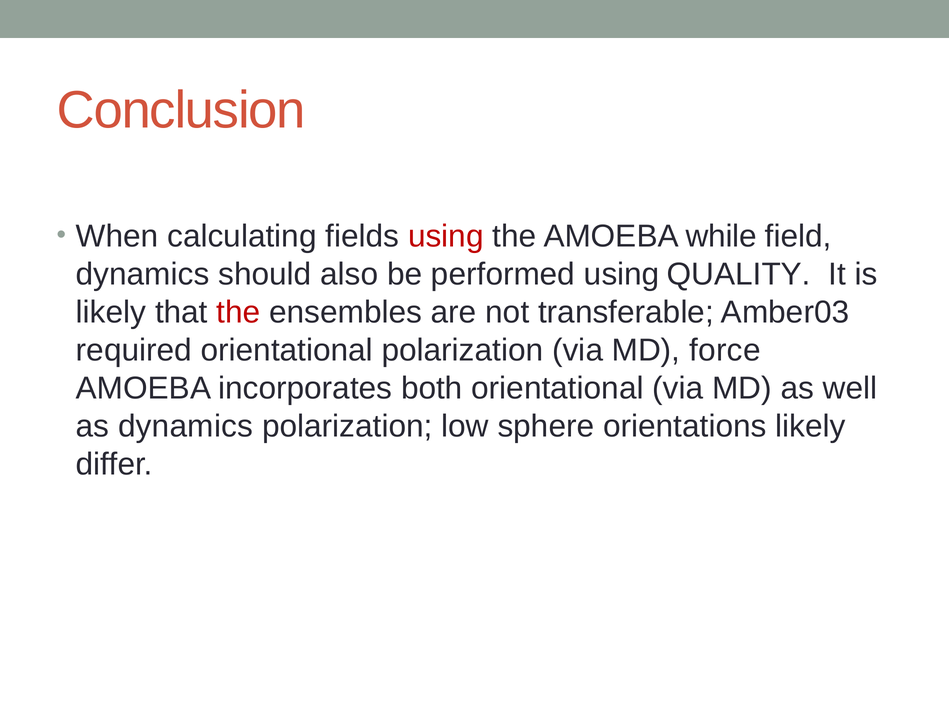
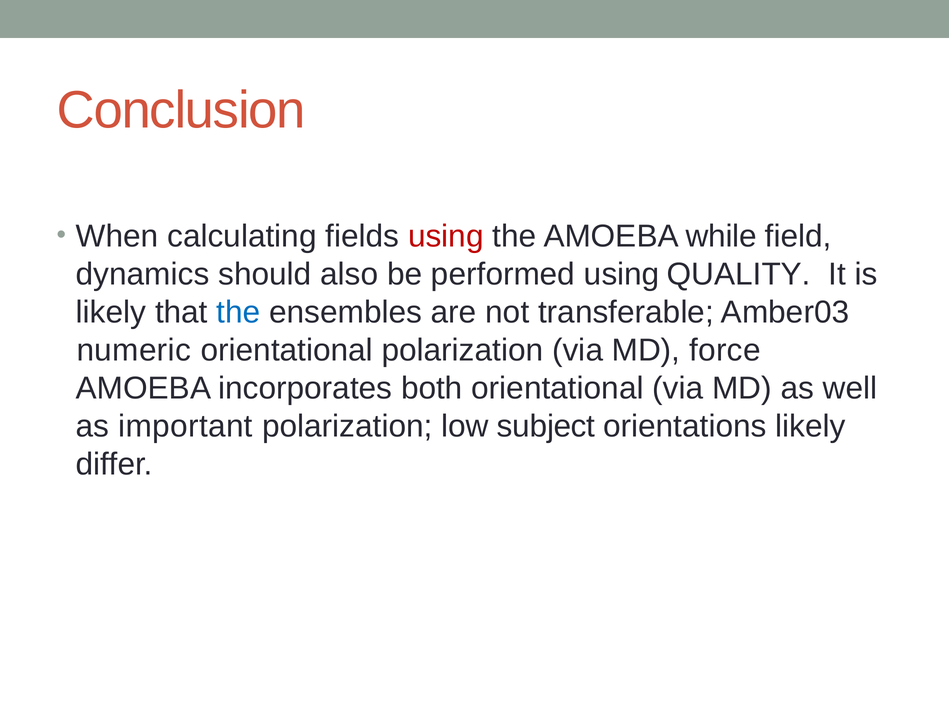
the colour: red -> blue (238, 312)
required: required -> numeric (134, 350)
as dynamics: dynamics -> important (186, 426)
sphere: sphere -> subject (546, 426)
